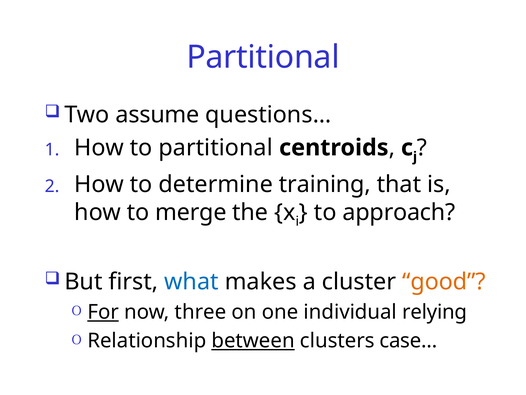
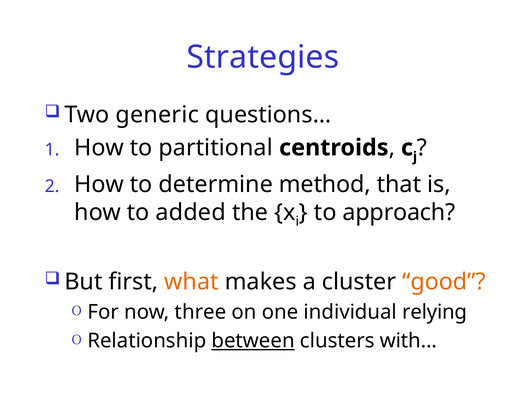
Partitional: Partitional -> Strategies (263, 57)
assume: assume -> generic (157, 115)
training: training -> method (325, 184)
merge: merge -> added (191, 212)
what colour: blue -> orange (191, 282)
For underline: present -> none (103, 312)
case…: case… -> with… (408, 340)
